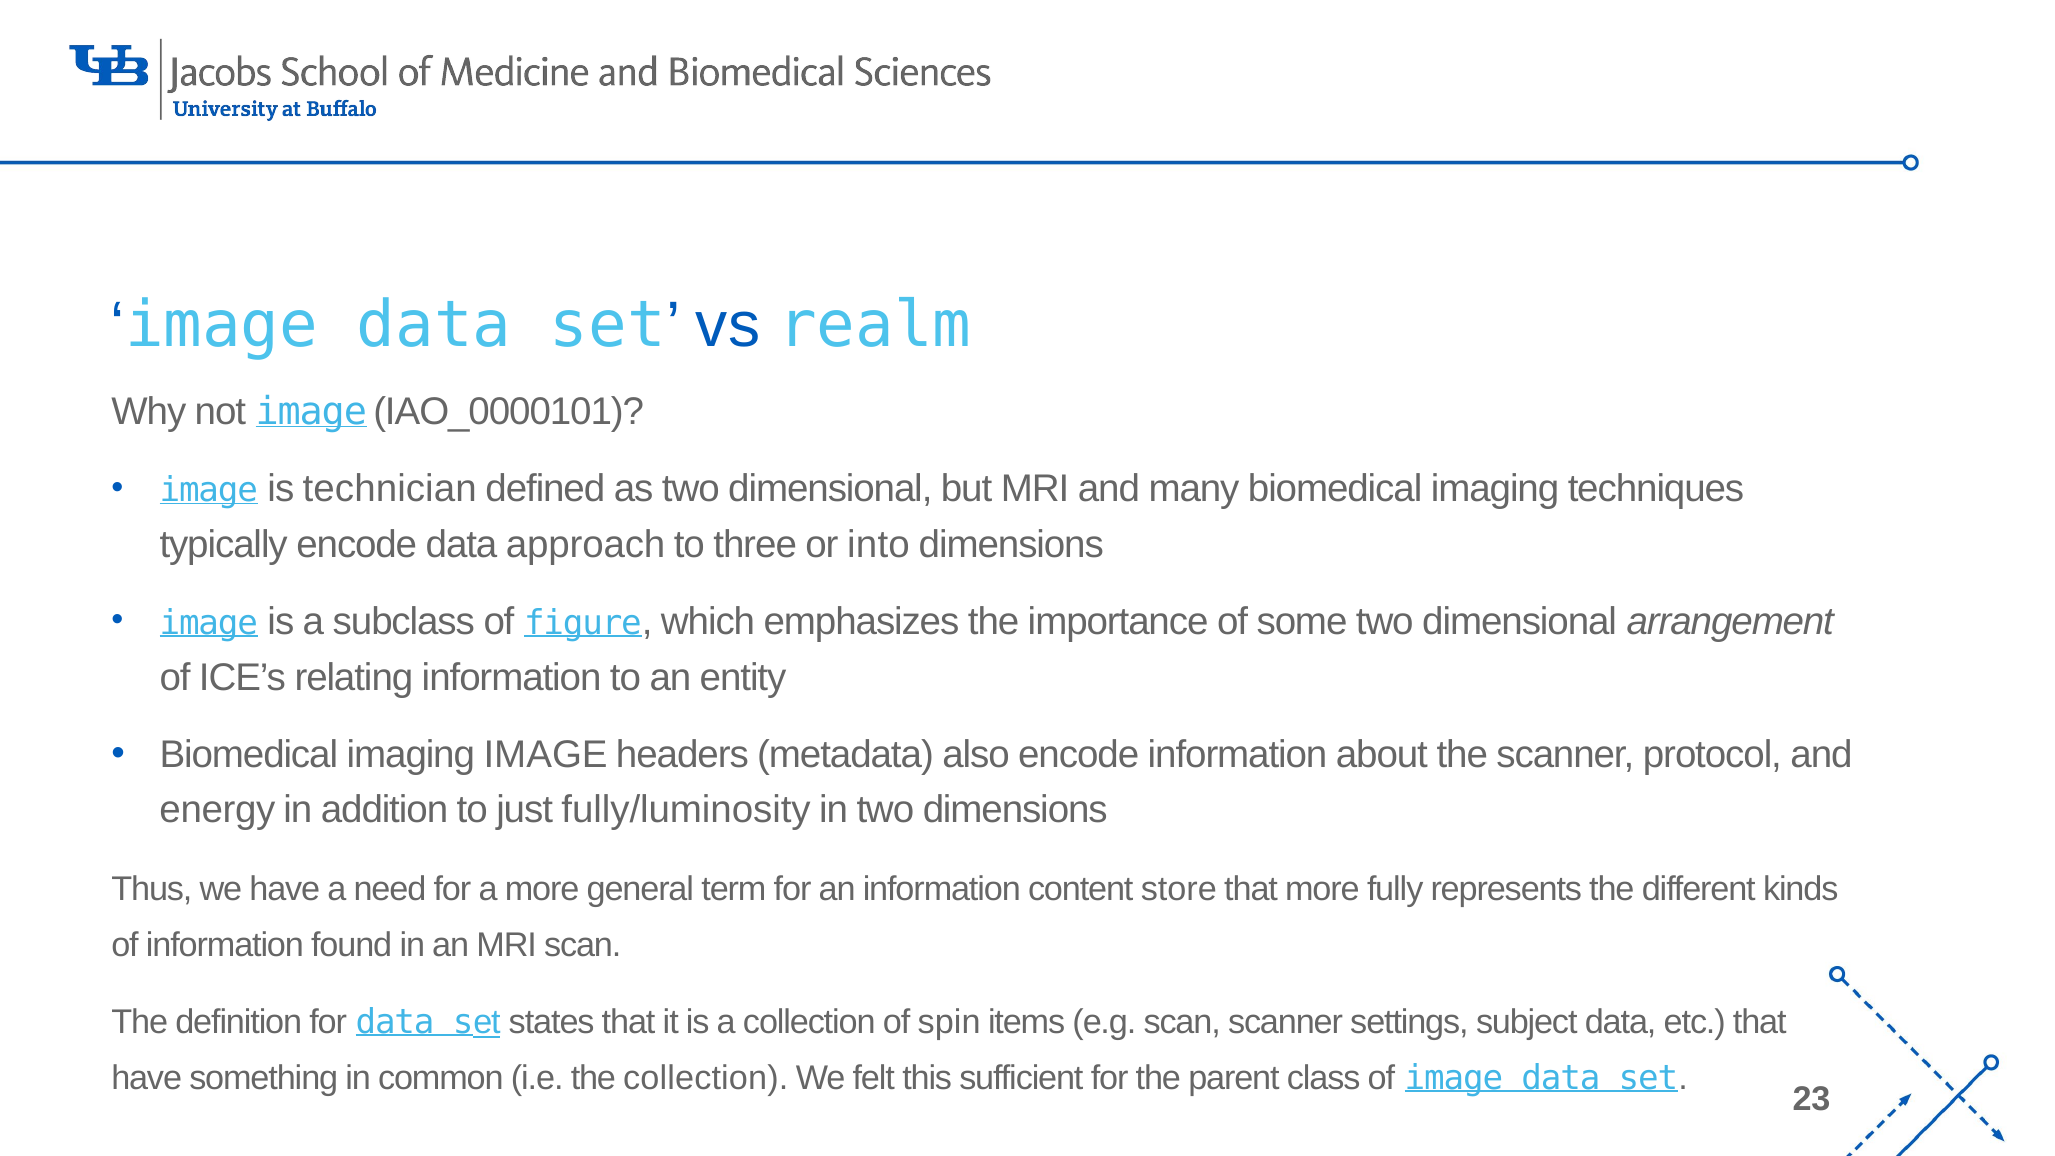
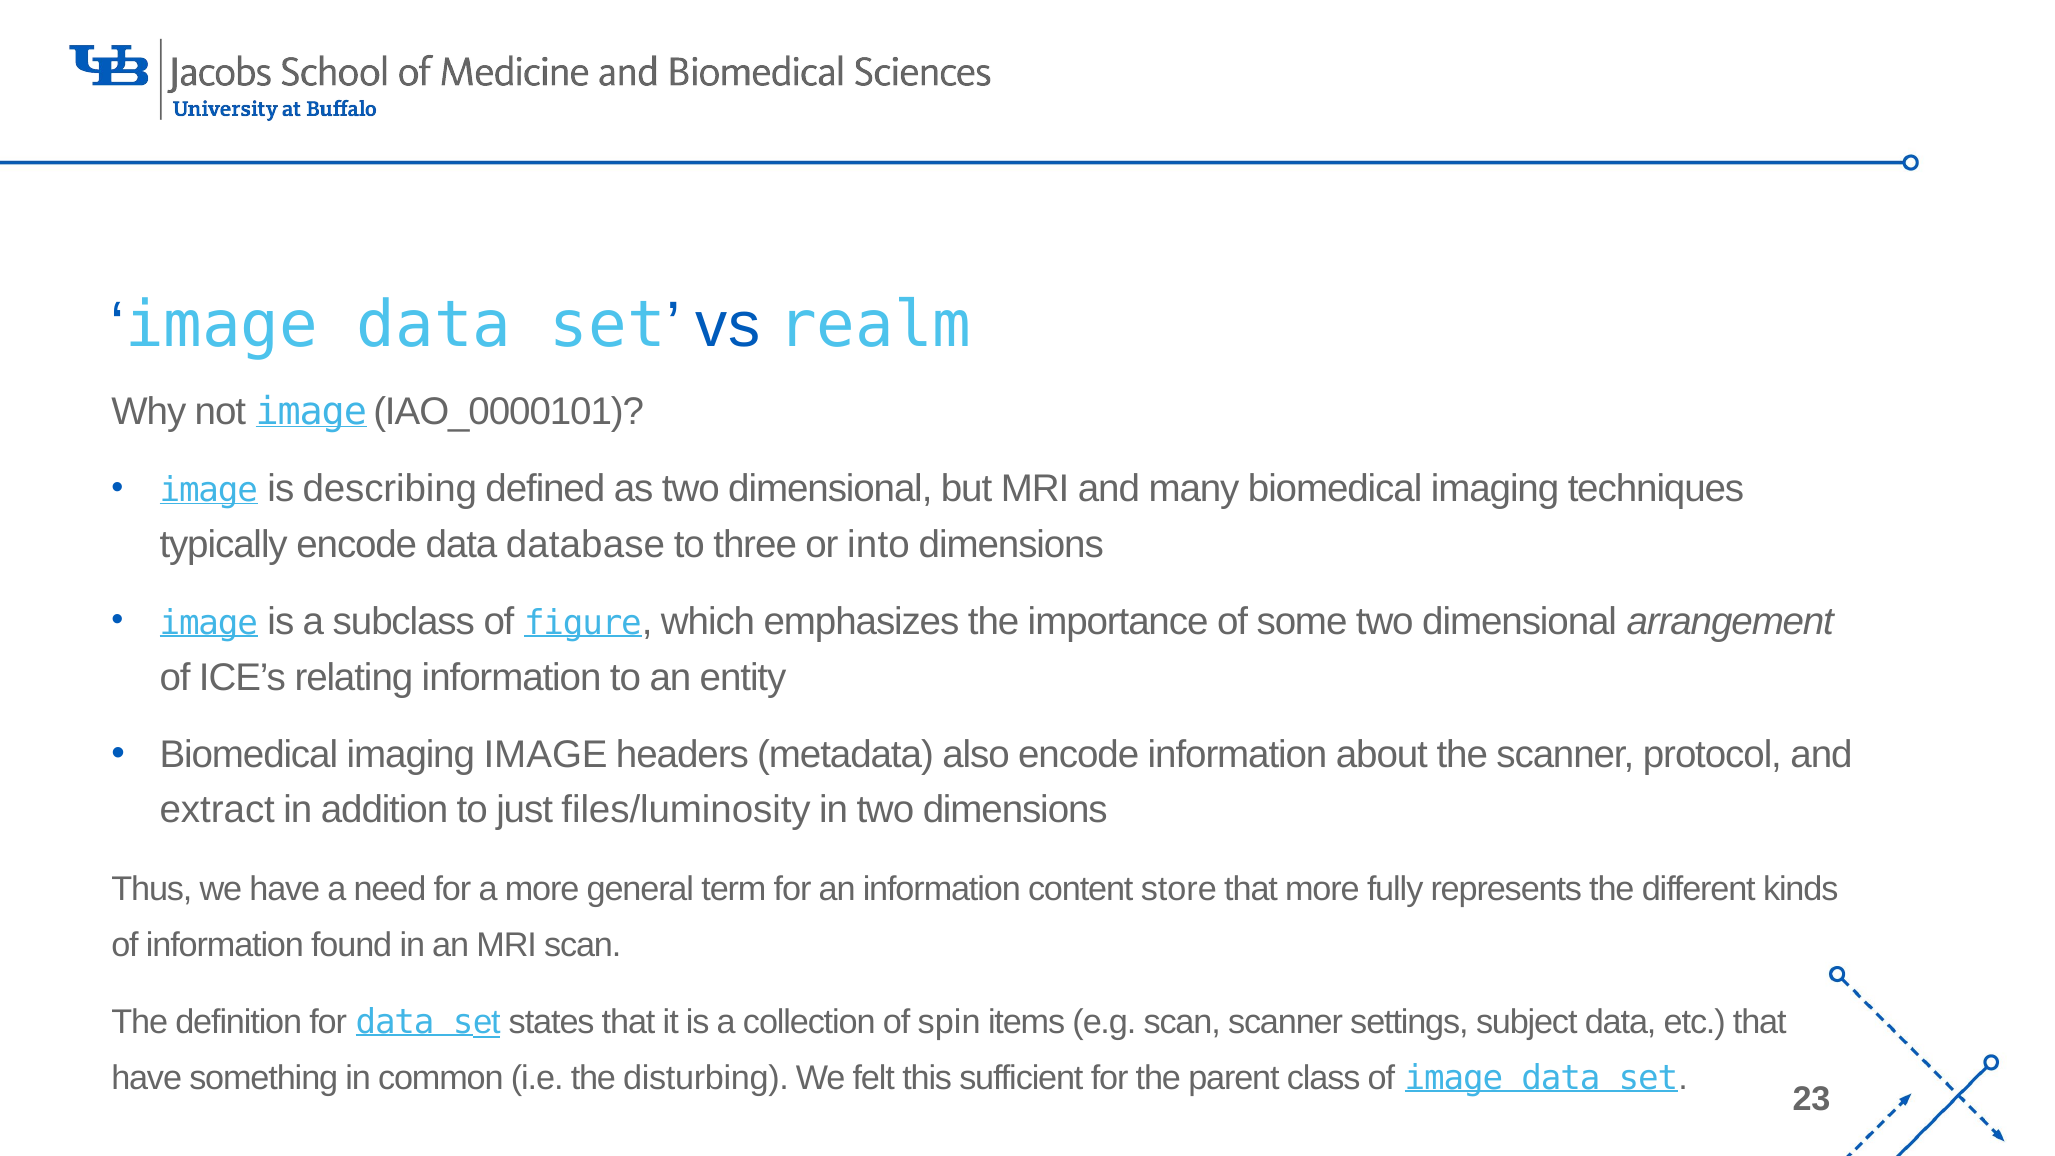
technician: technician -> describing (390, 489)
approach: approach -> database (585, 545)
energy: energy -> extract (217, 810)
fully/luminosity: fully/luminosity -> files/luminosity (686, 810)
the collection: collection -> disturbing (706, 1078)
